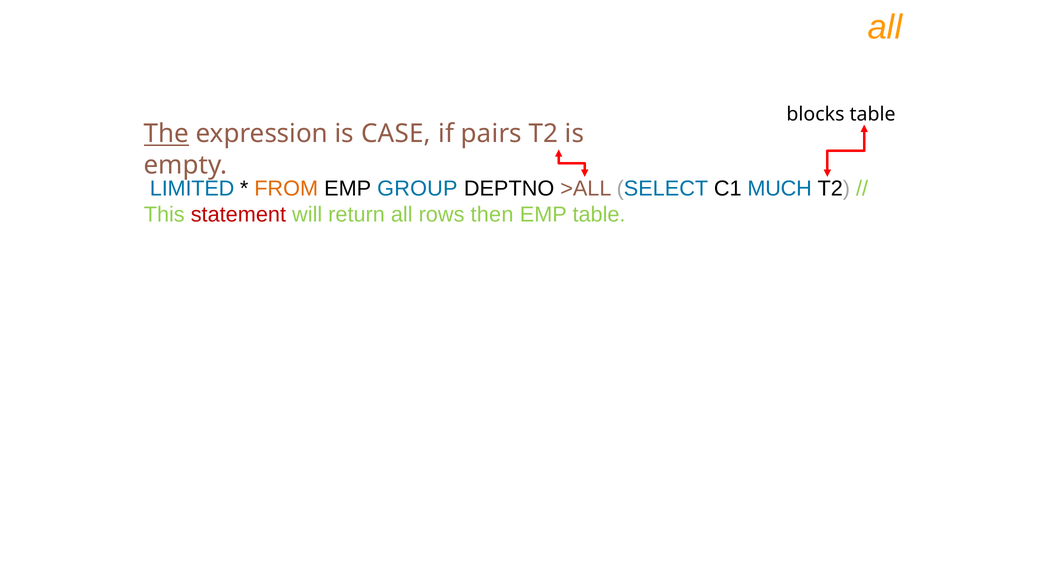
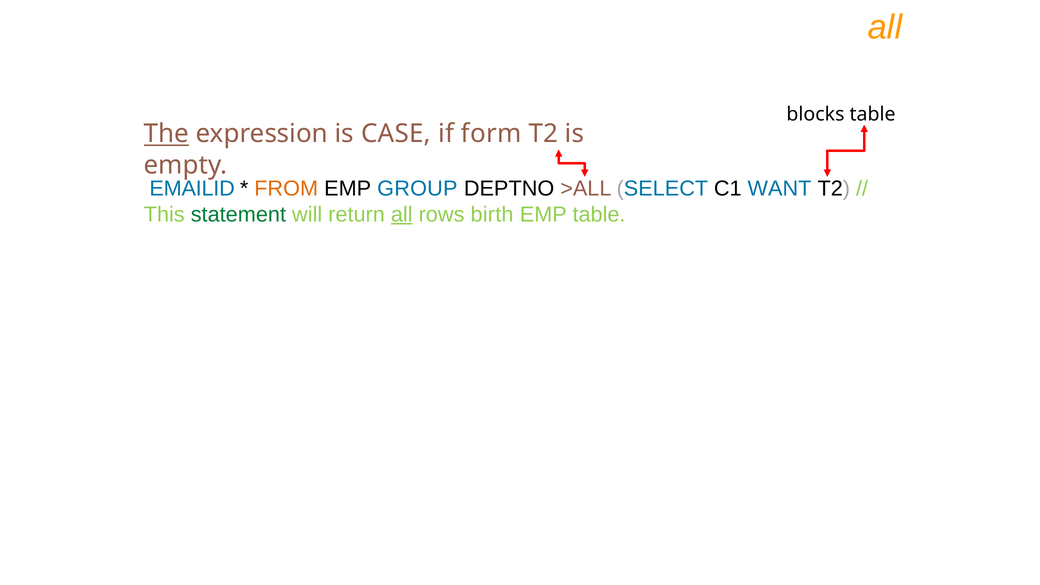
pairs: pairs -> form (491, 134)
LIMITED: LIMITED -> EMAILID (192, 188)
MUCH: MUCH -> WANT (780, 188)
statement colour: red -> green (238, 214)
all underline: none -> present (402, 214)
then: then -> birth (492, 214)
